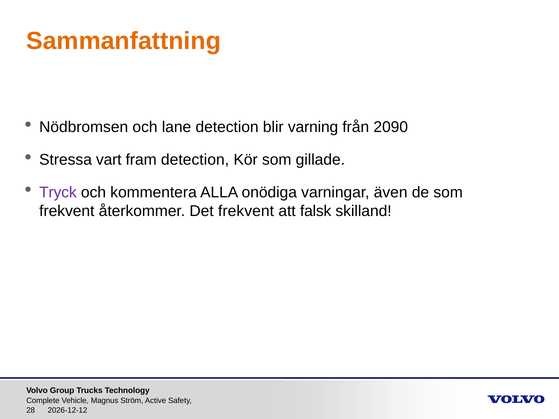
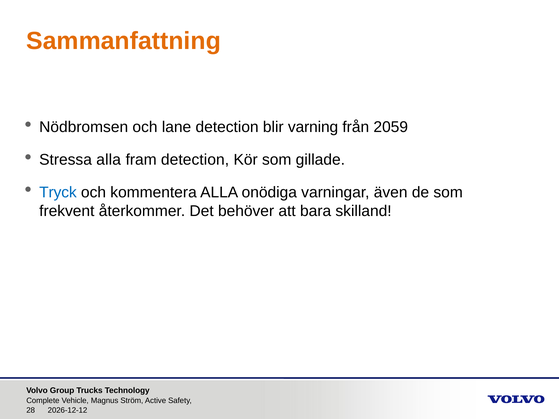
2090: 2090 -> 2059 (391, 127)
Stressa vart: vart -> alla (109, 160)
Tryck colour: purple -> blue (58, 192)
Det frekvent: frekvent -> behöver (246, 211)
falsk: falsk -> bara (316, 211)
